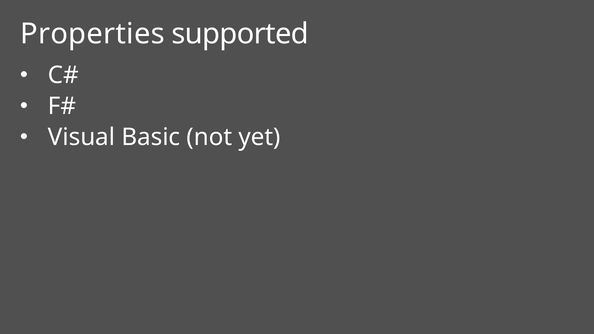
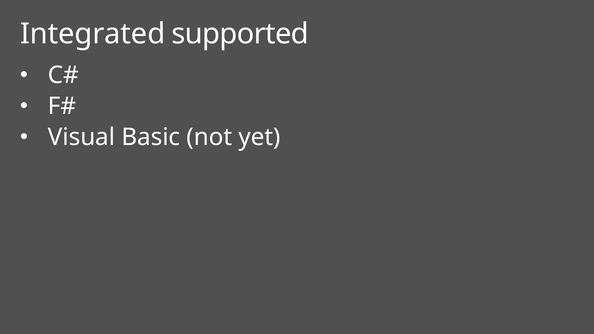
Properties: Properties -> Integrated (93, 34)
